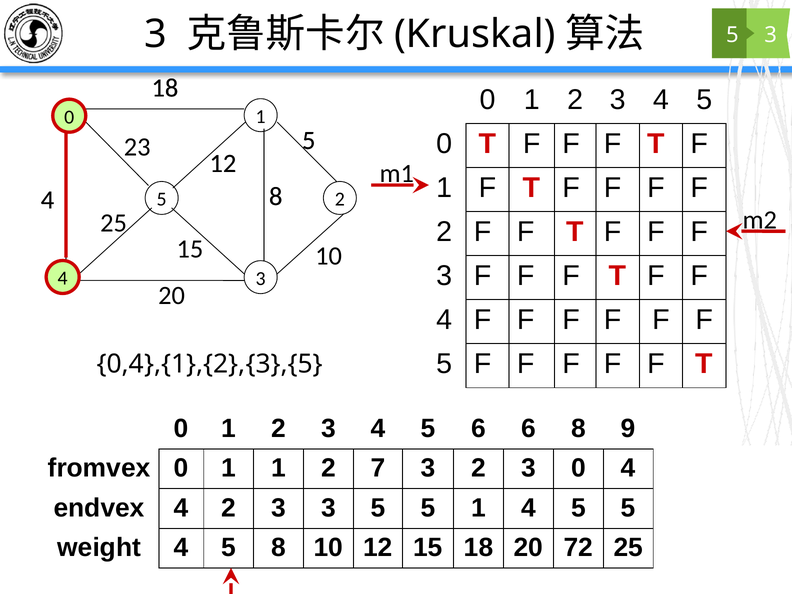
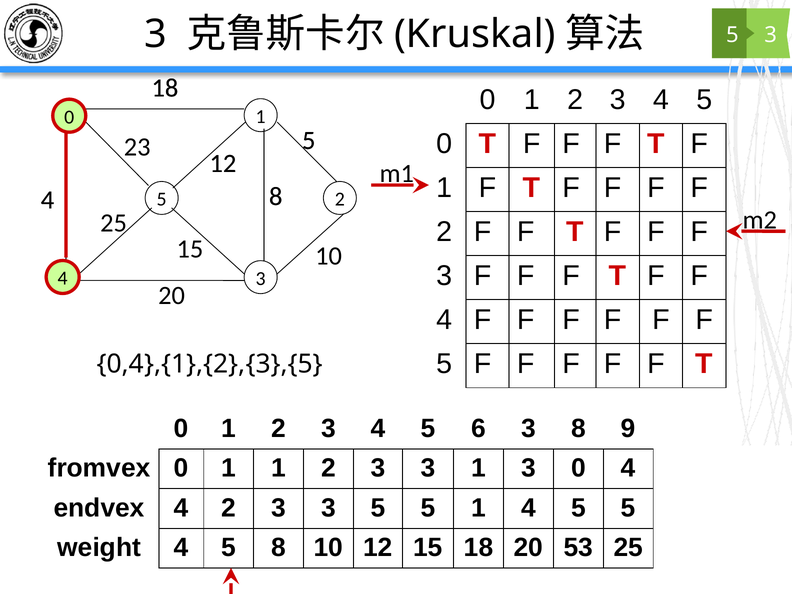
6 6: 6 -> 3 (528, 429)
1 1 2 7: 7 -> 3 (378, 468)
3 2: 2 -> 1 (479, 468)
72: 72 -> 53 (578, 547)
